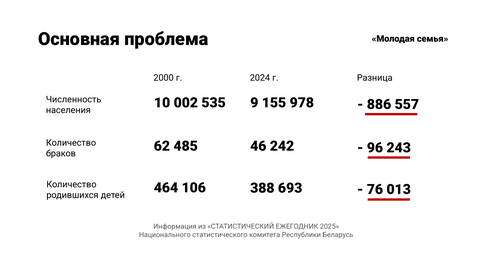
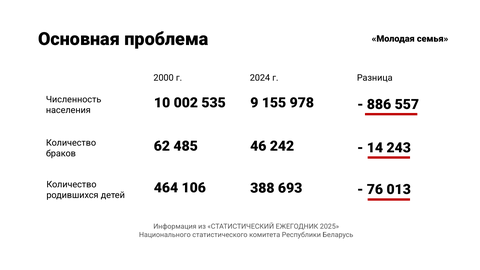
96: 96 -> 14 (375, 148)
